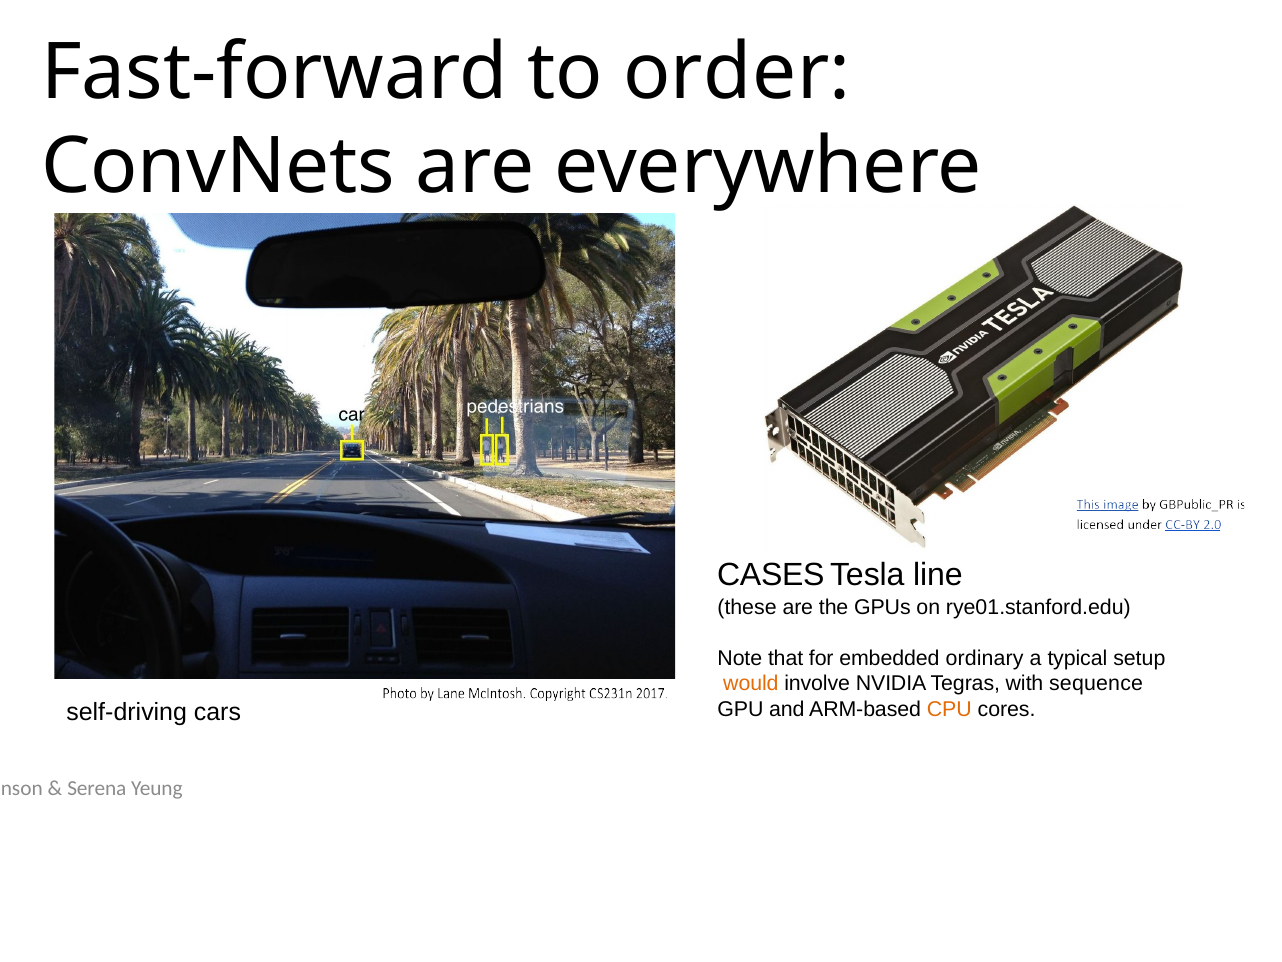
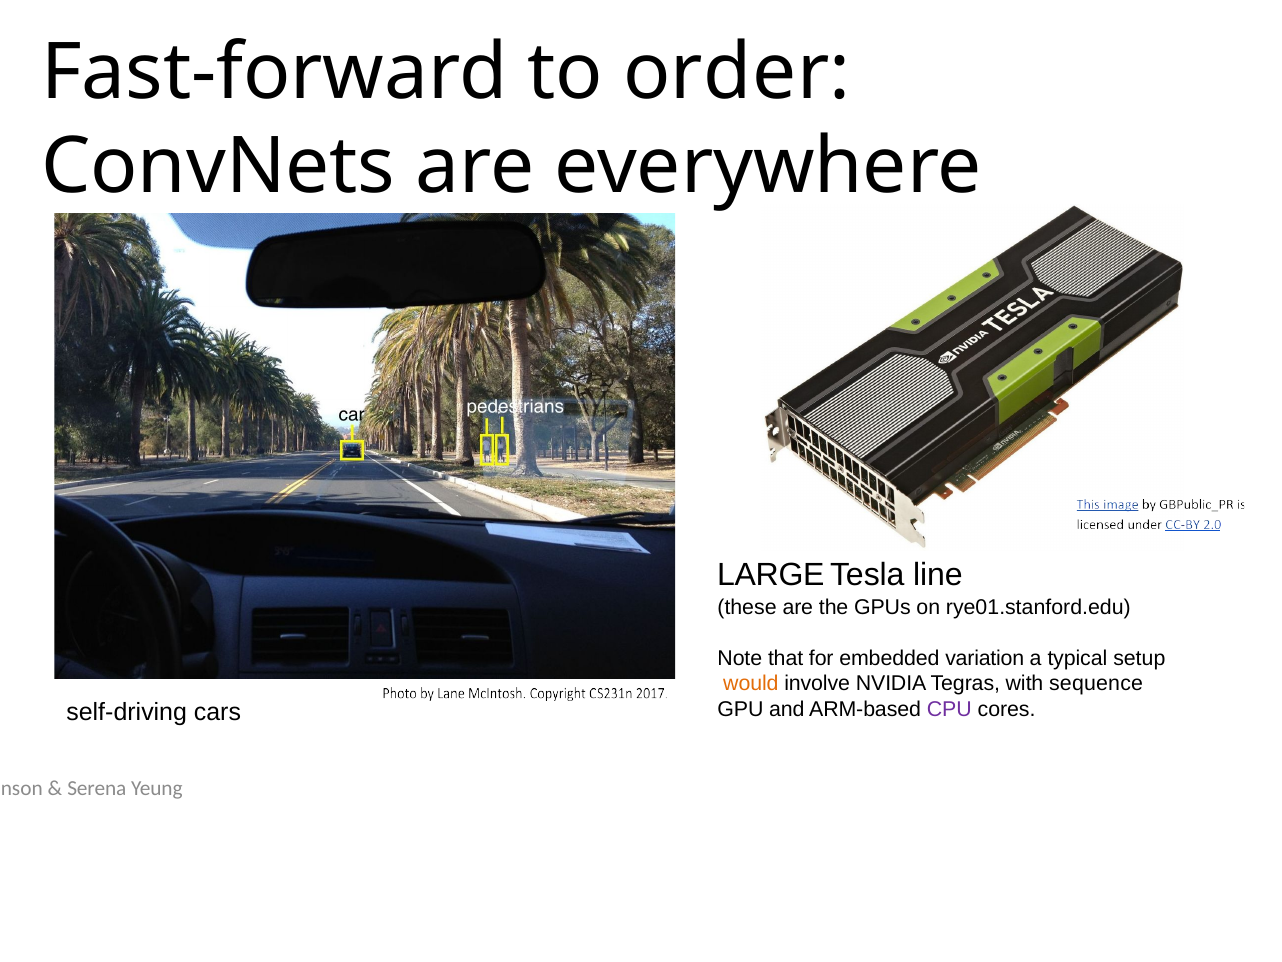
CASES: CASES -> LARGE (771, 575)
ordinary: ordinary -> variation (985, 658)
CPU colour: orange -> purple (949, 709)
